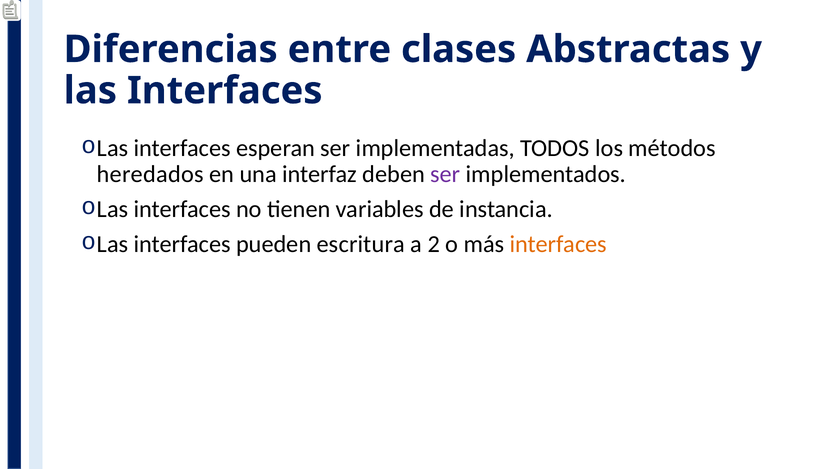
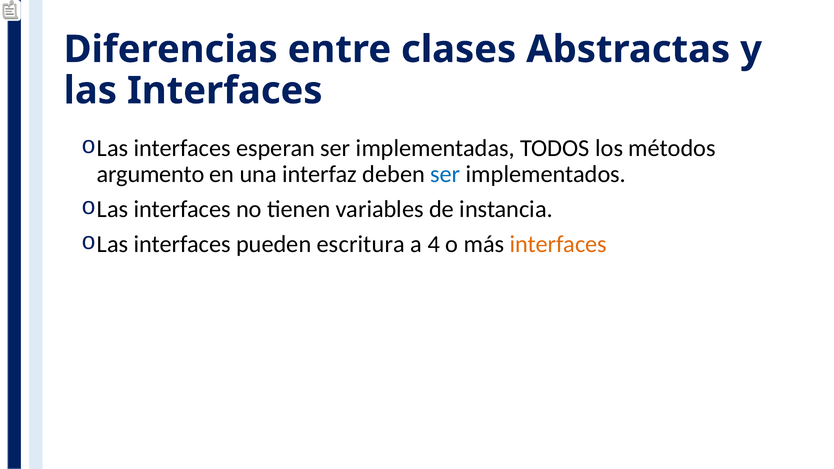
heredados: heredados -> argumento (151, 174)
ser colour: purple -> blue (445, 174)
2: 2 -> 4 (434, 244)
